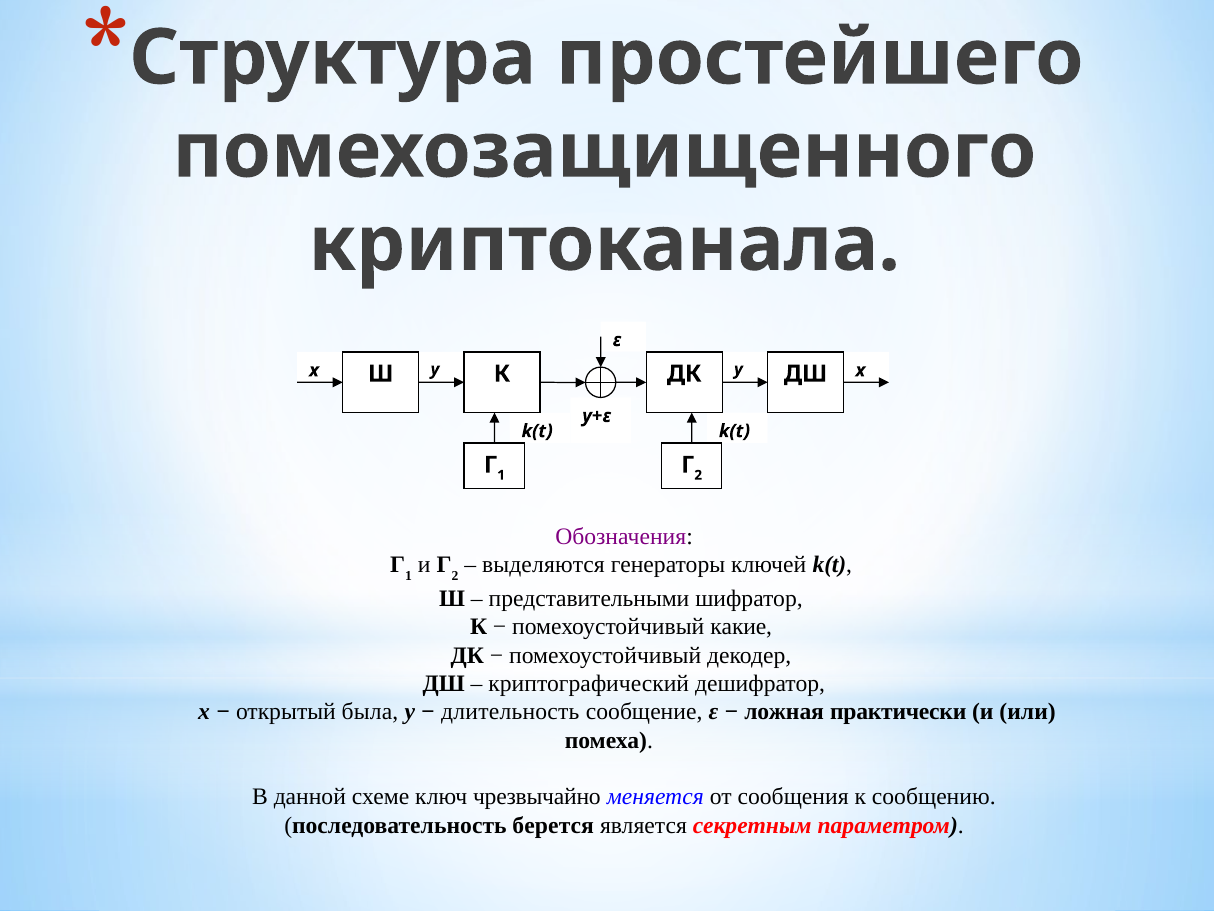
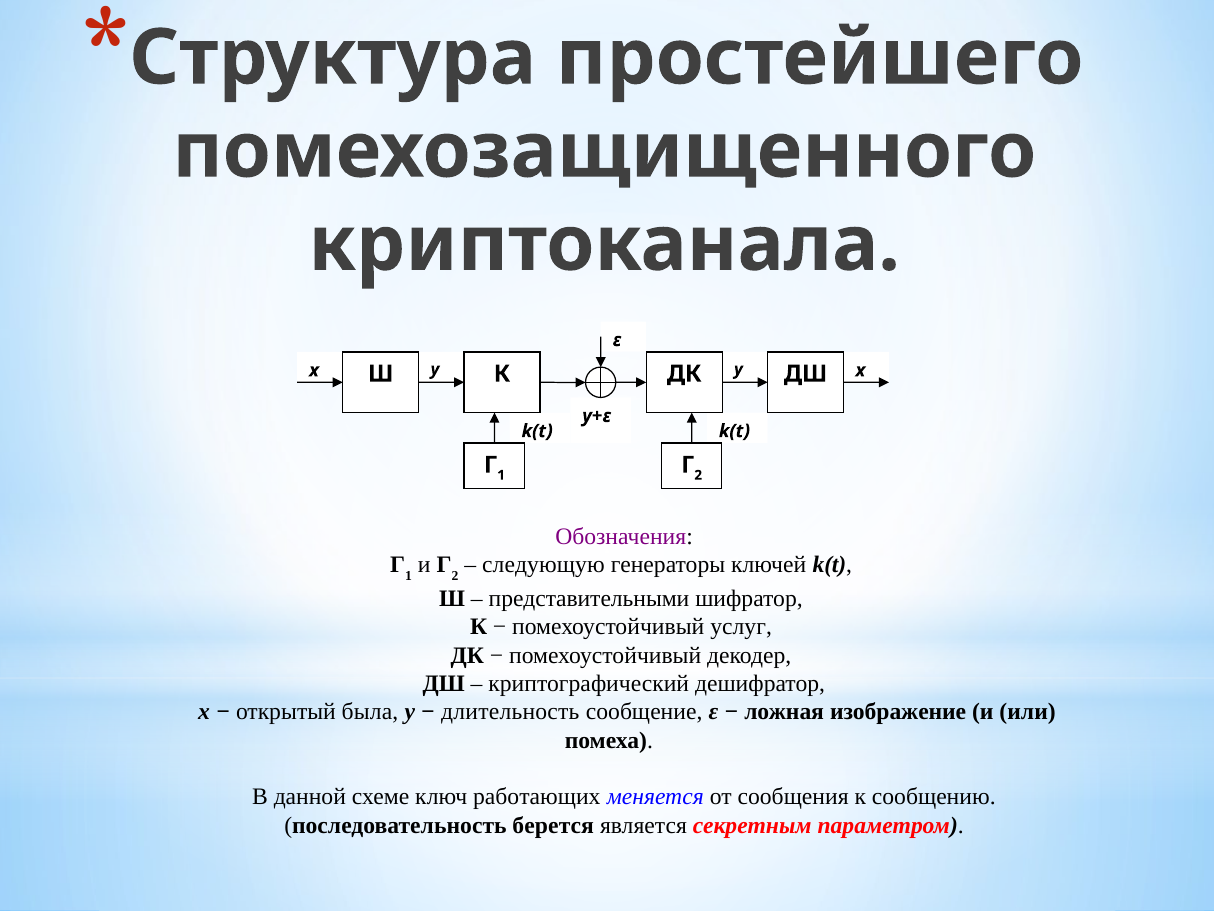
выделяются: выделяются -> следующую (543, 565)
какие: какие -> услуг (741, 627)
практически: практически -> изображение (898, 712)
чрезвычайно: чрезвычайно -> работающих (537, 797)
